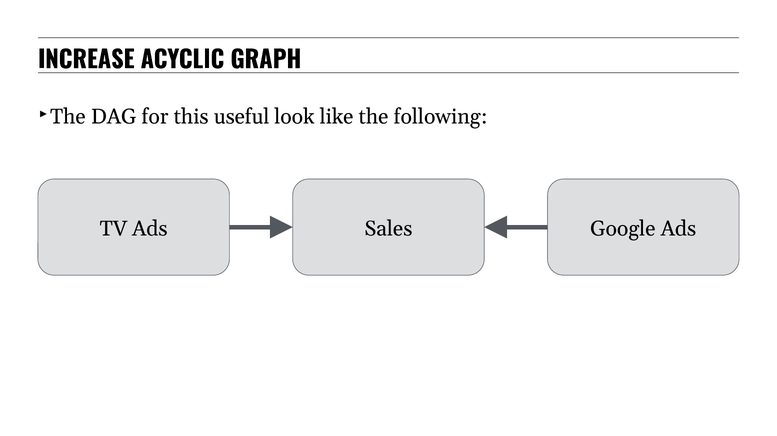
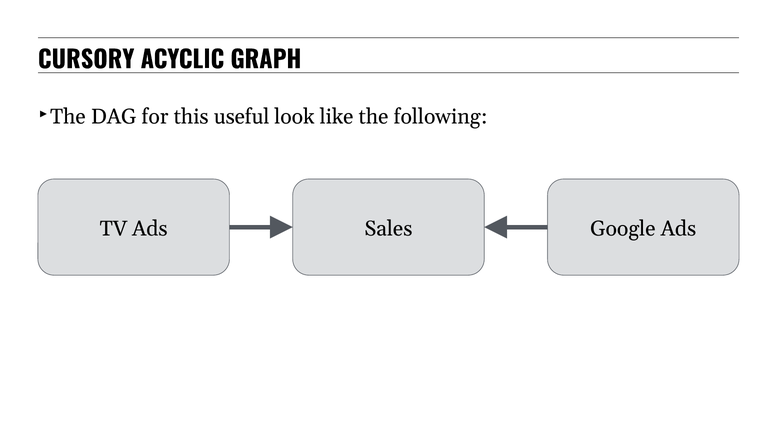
INCREASE: INCREASE -> CURSORY (86, 60)
